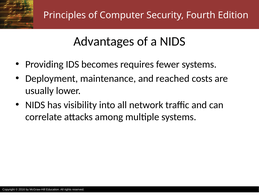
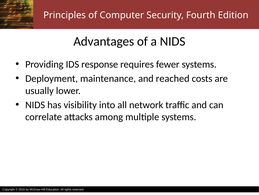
becomes: becomes -> response (100, 64)
